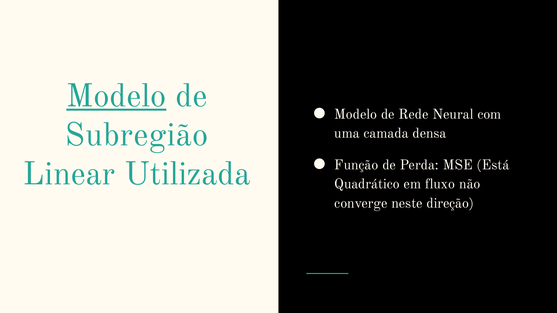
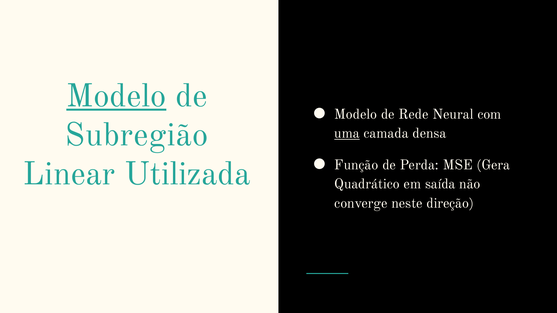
uma underline: none -> present (347, 133)
Está: Está -> Gera (493, 165)
fluxo: fluxo -> saída (440, 184)
